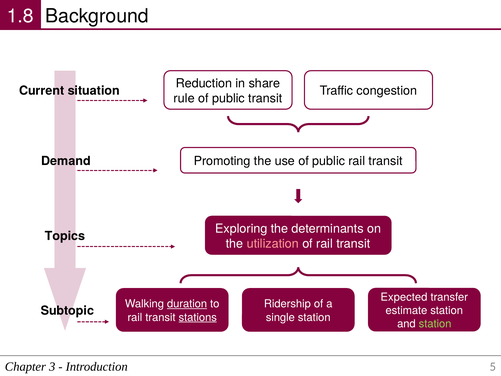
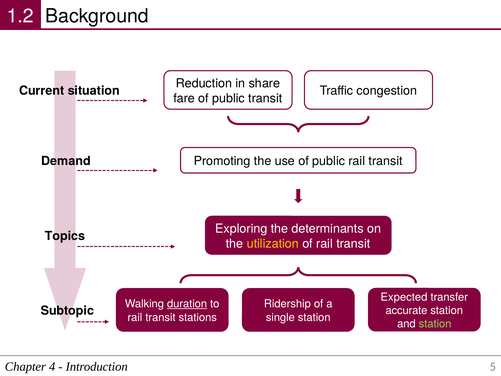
1.8: 1.8 -> 1.2 (20, 16)
rule: rule -> fare (184, 98)
utilization colour: pink -> yellow (273, 243)
estimate: estimate -> accurate (406, 310)
stations underline: present -> none (198, 317)
3: 3 -> 4 (52, 366)
